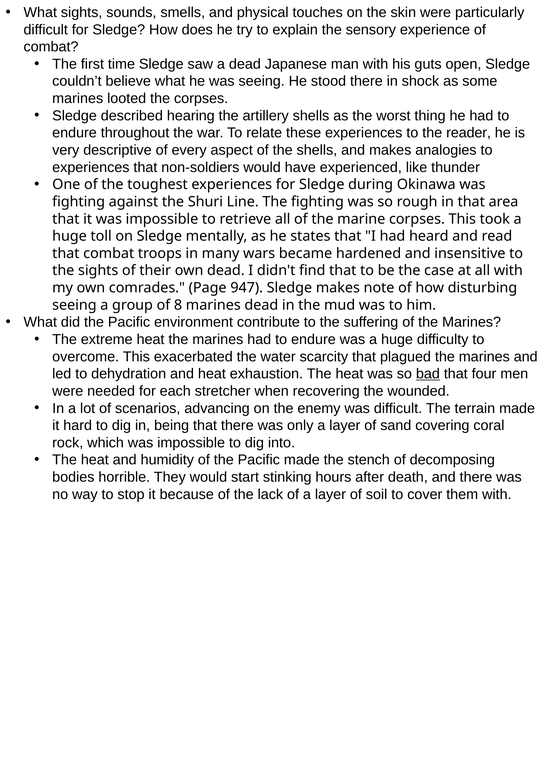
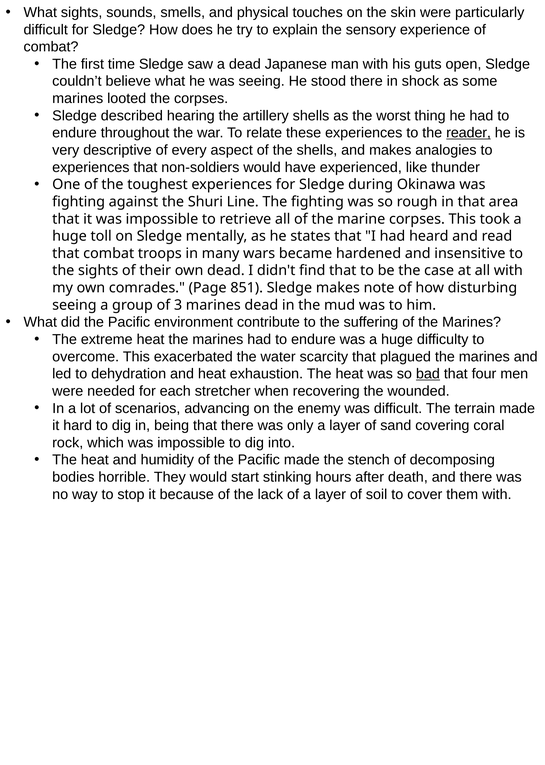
reader underline: none -> present (469, 133)
947: 947 -> 851 (247, 288)
8: 8 -> 3 (178, 305)
